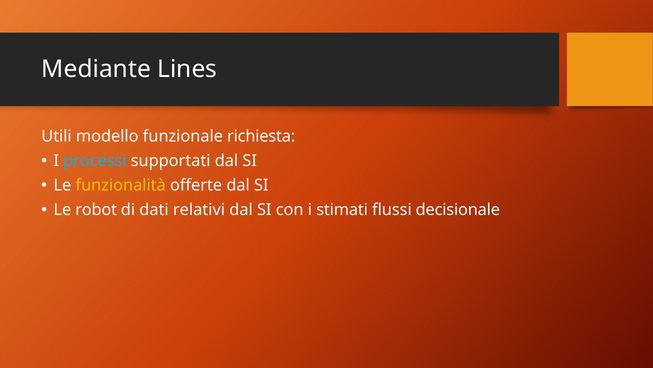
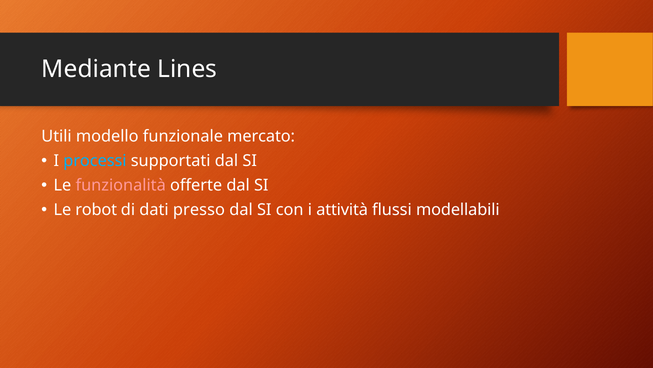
richiesta: richiesta -> mercato (261, 136)
funzionalità colour: yellow -> pink (121, 185)
relativi: relativi -> presso (199, 210)
stimati: stimati -> attività (342, 210)
decisionale: decisionale -> modellabili (458, 210)
